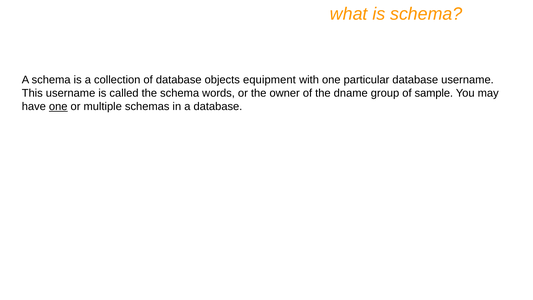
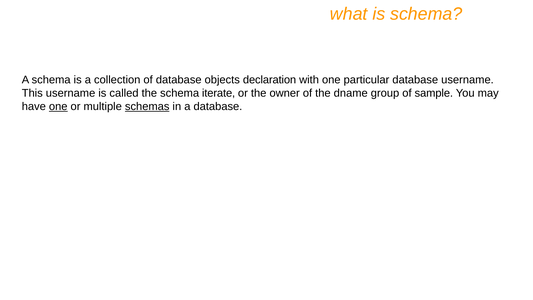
equipment: equipment -> declaration (270, 80)
words: words -> iterate (219, 93)
schemas underline: none -> present (147, 106)
